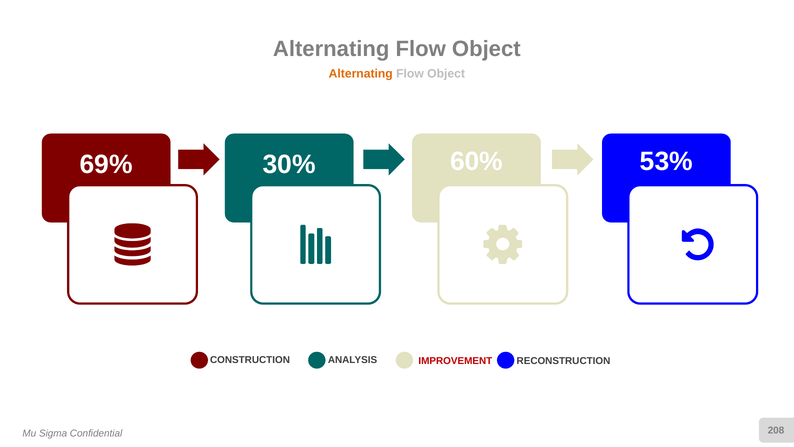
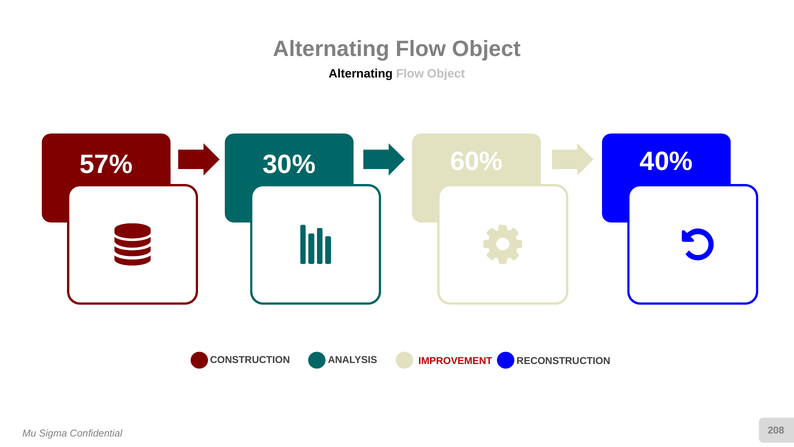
Alternating colour: orange -> black (361, 74)
69%: 69% -> 57% (106, 164)
53%: 53% -> 40% (666, 161)
